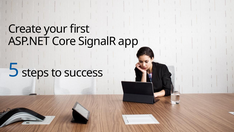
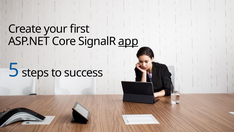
app underline: none -> present (128, 41)
